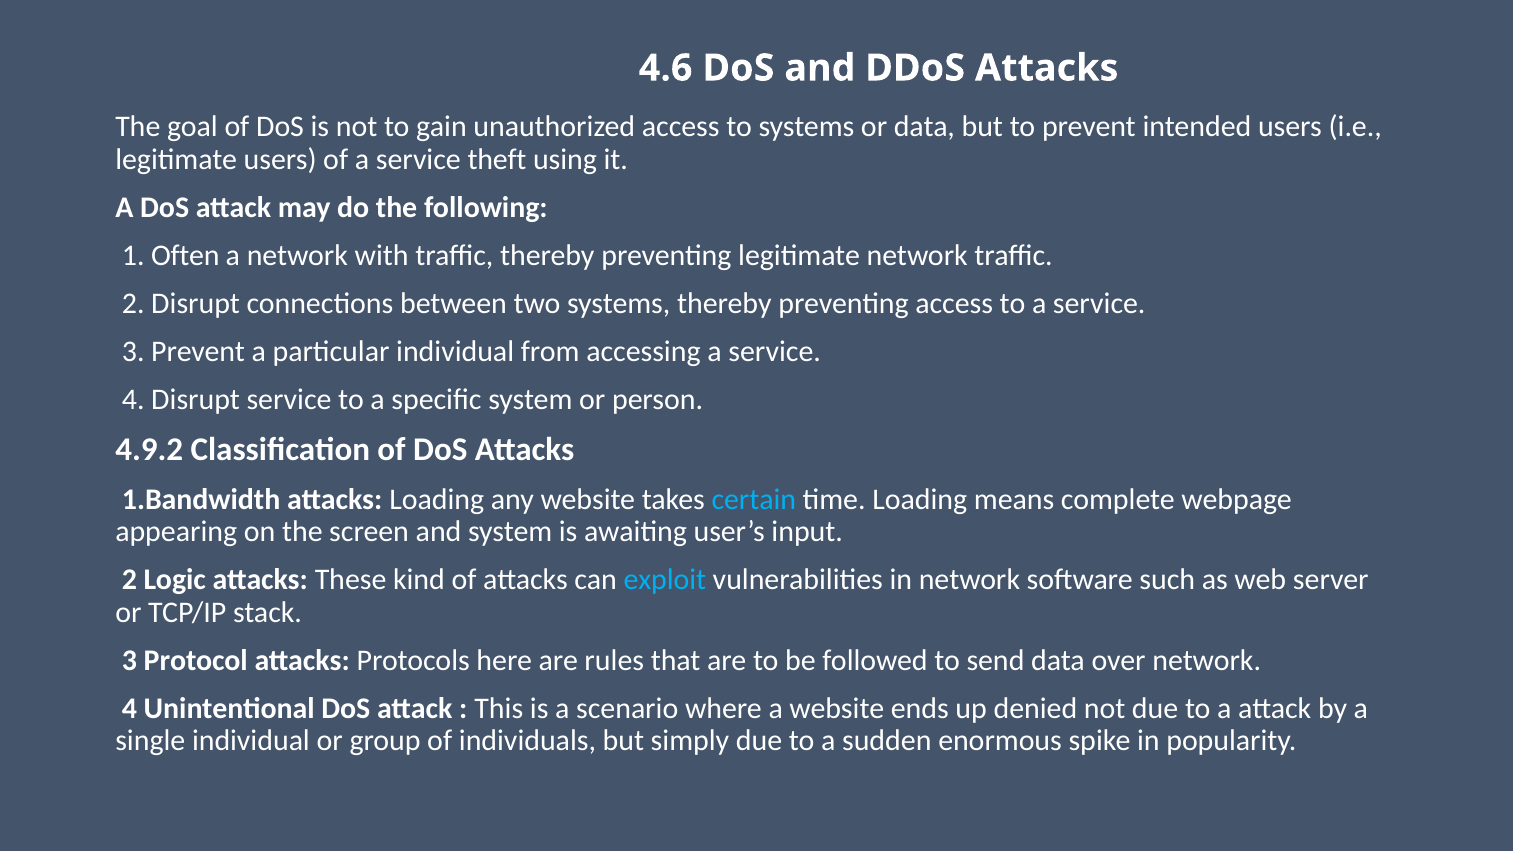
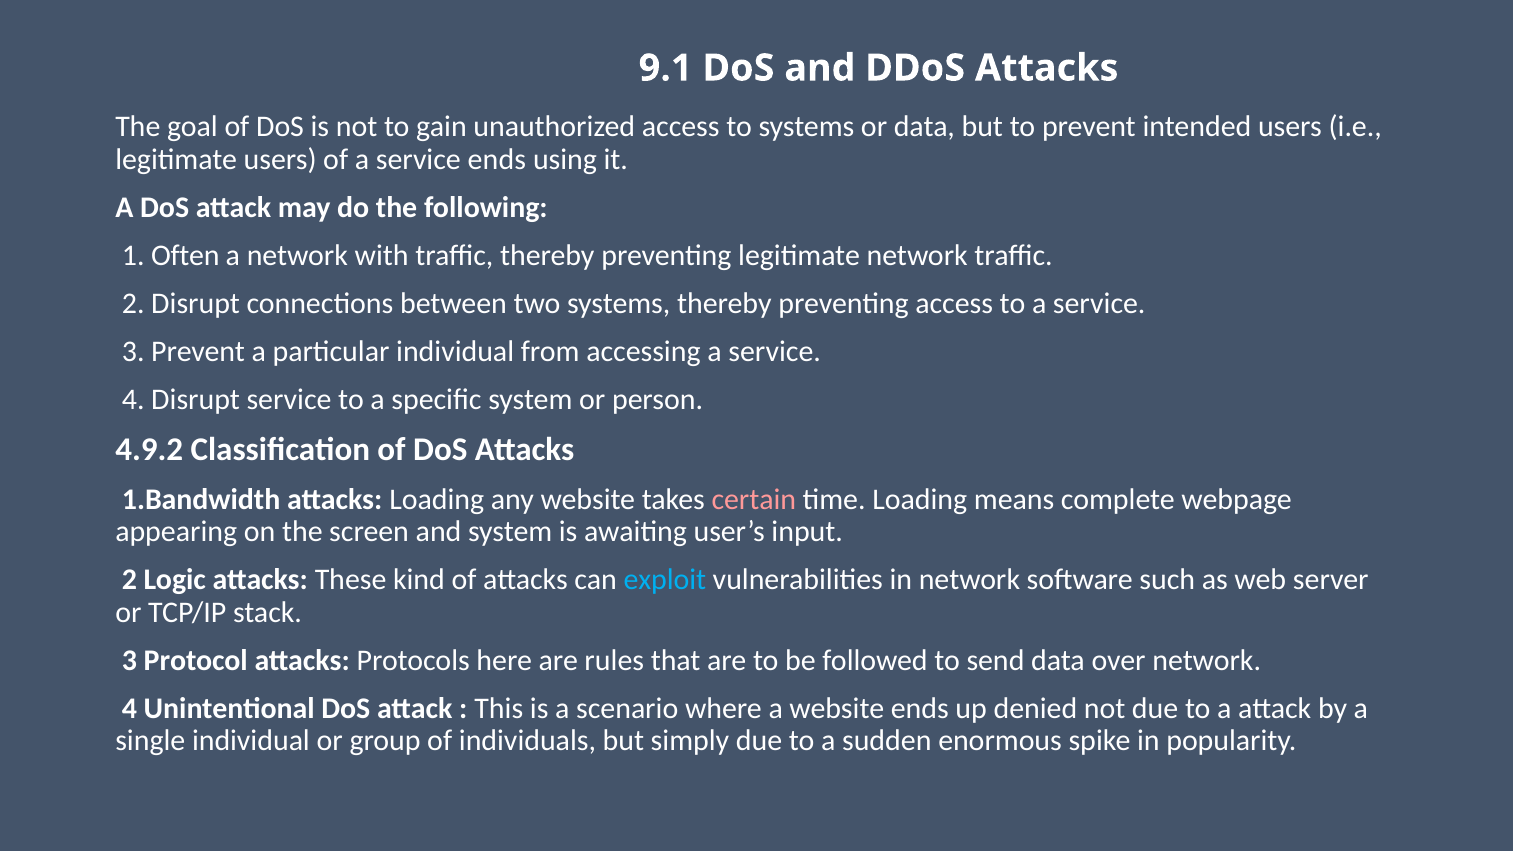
4.6: 4.6 -> 9.1 (666, 68)
service theft: theft -> ends (497, 159)
certain colour: light blue -> pink (754, 500)
